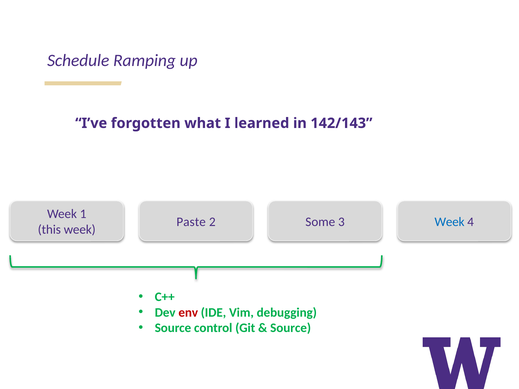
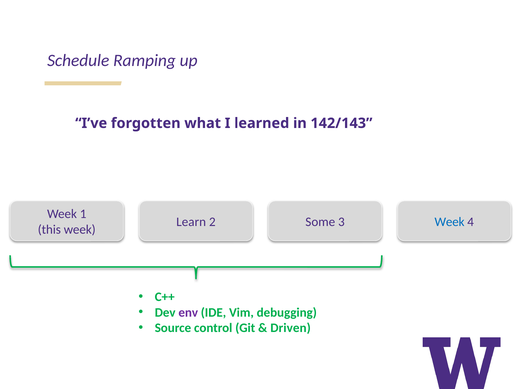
Paste: Paste -> Learn (191, 222)
env colour: red -> purple (188, 313)
Source: Source -> Driven (291, 328)
